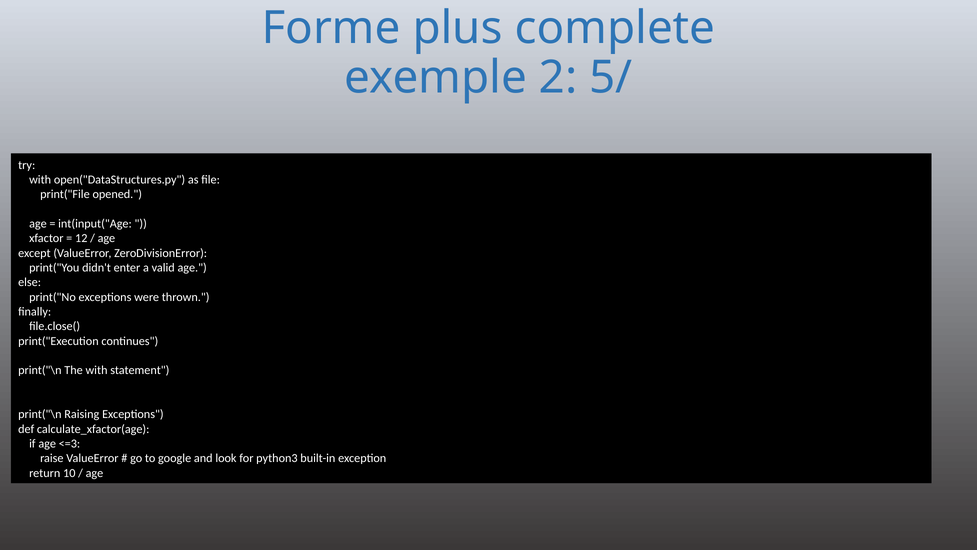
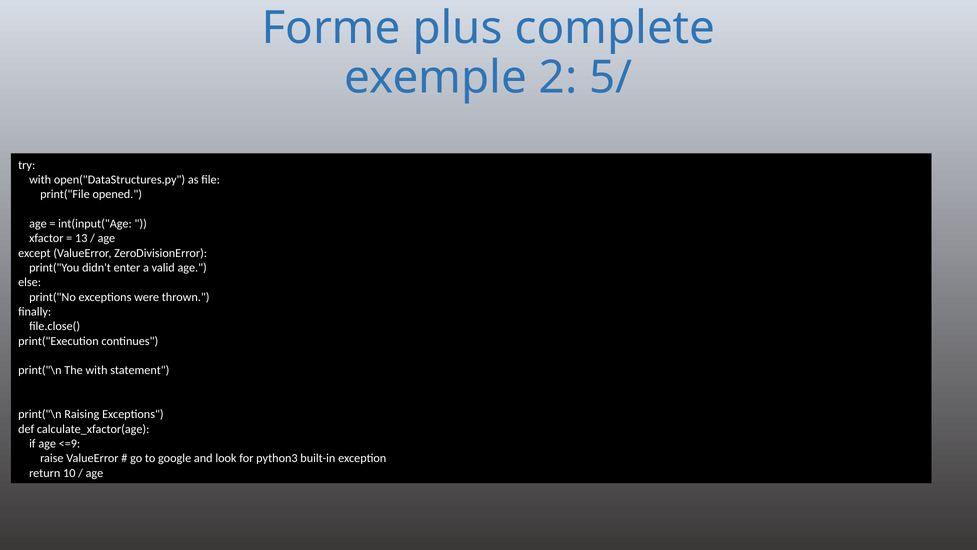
12: 12 -> 13 (81, 238)
<=3: <=3 -> <=9 (69, 443)
